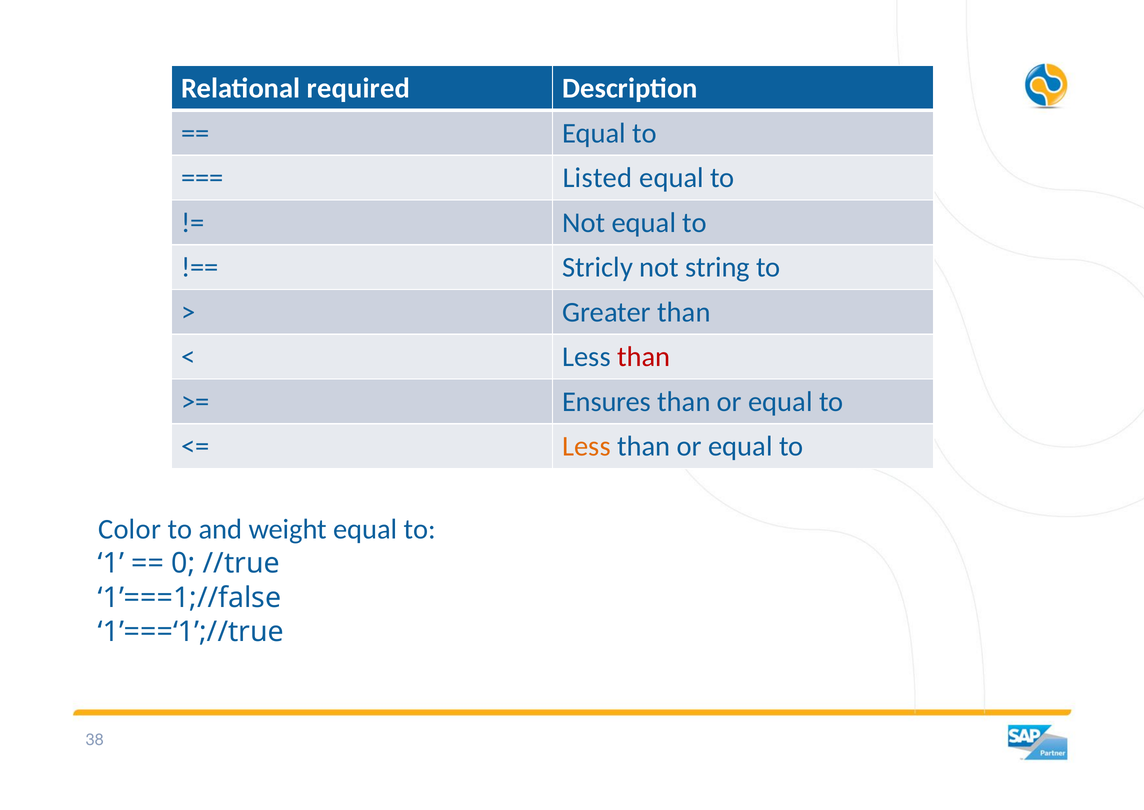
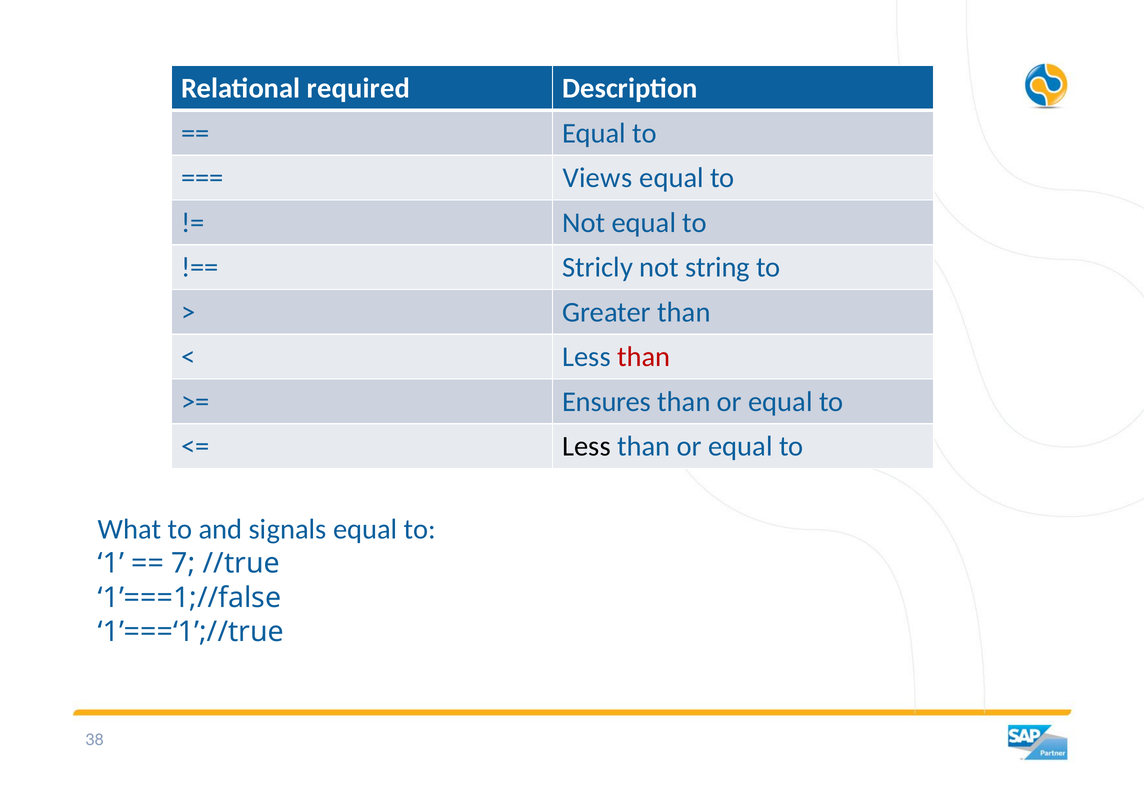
Listed: Listed -> Views (597, 178)
Less colour: orange -> black (587, 446)
Color: Color -> What (130, 529)
weight: weight -> signals (288, 529)
0: 0 -> 7 (183, 563)
